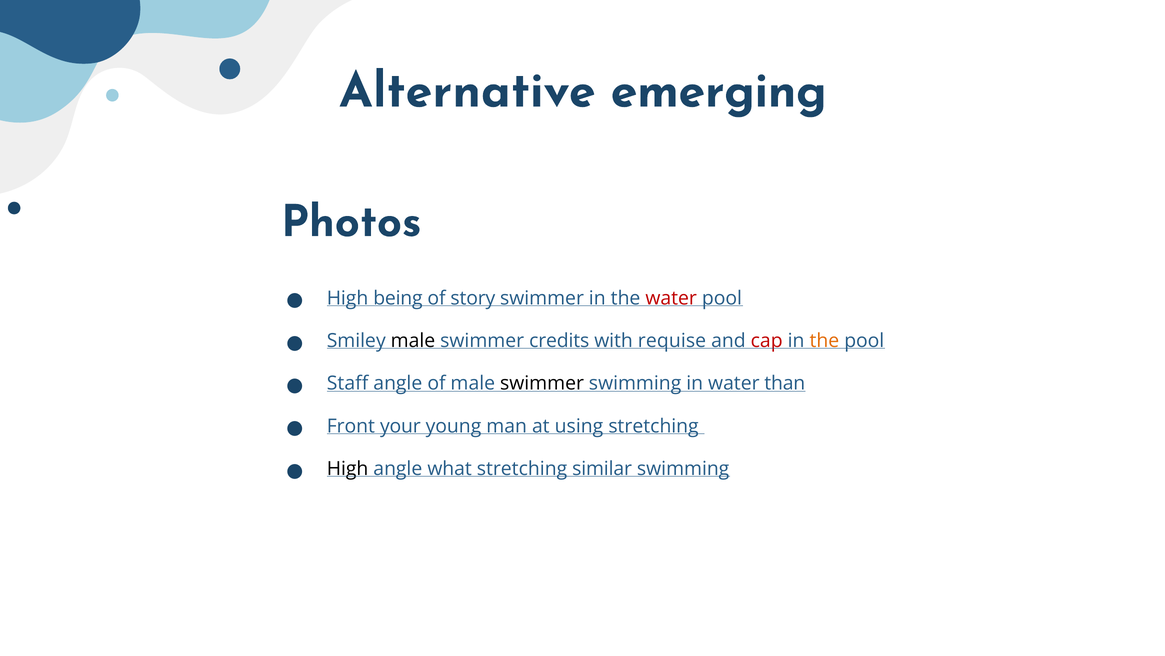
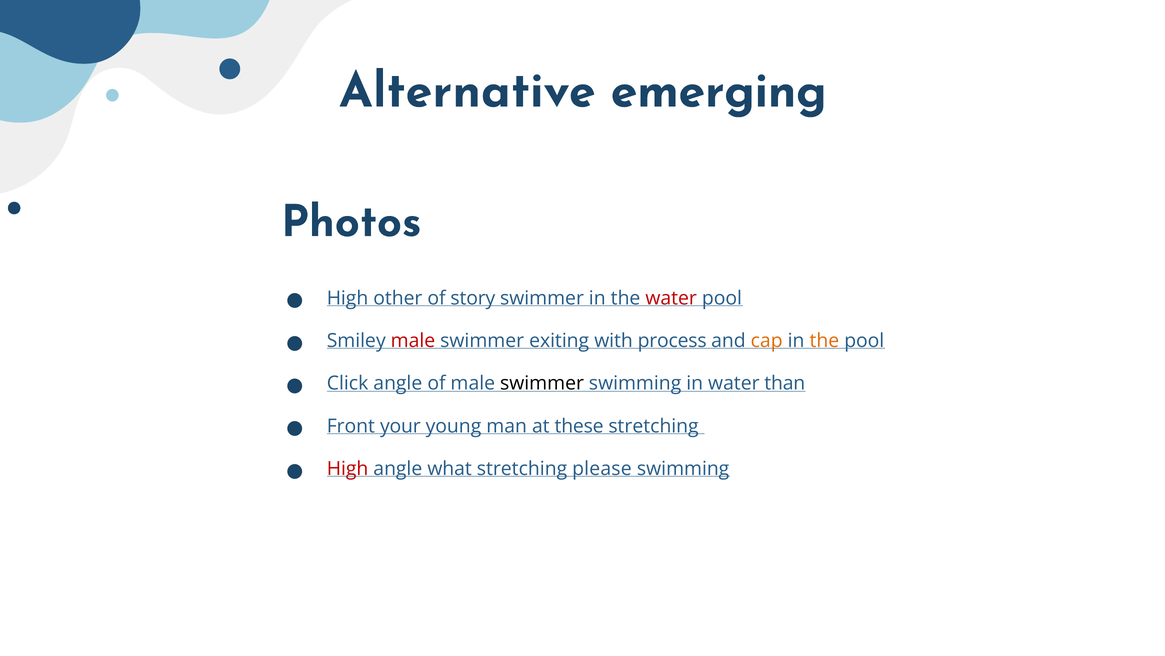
being: being -> other (398, 298)
male colour: black -> red (413, 341)
credits: credits -> exiting (559, 341)
requise: requise -> process (672, 341)
cap colour: red -> orange (767, 341)
Staff: Staff -> Click (348, 383)
using: using -> these (579, 426)
High colour: black -> red (348, 468)
similar: similar -> please (602, 468)
